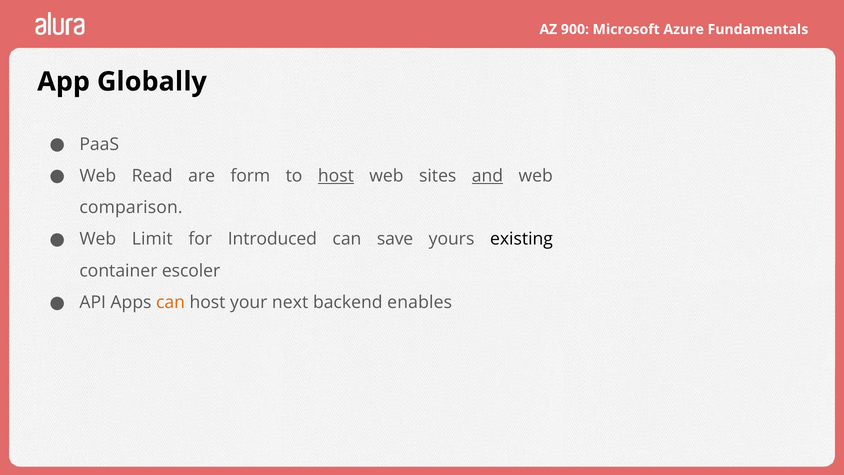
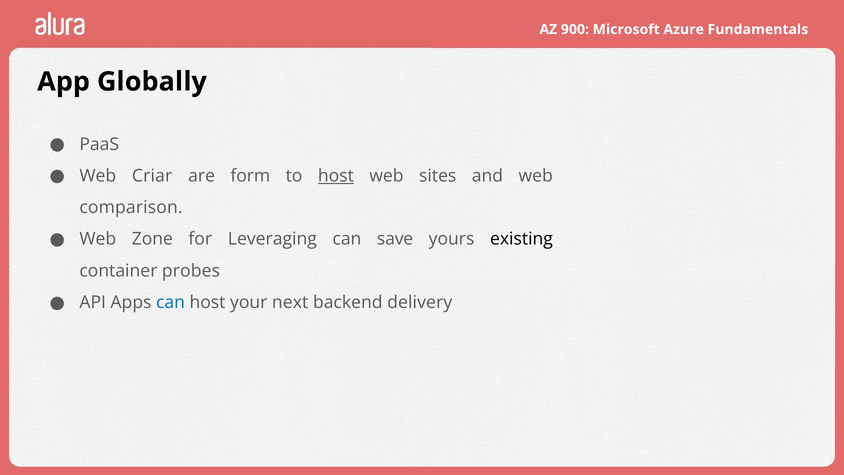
Read: Read -> Criar (152, 176)
and underline: present -> none (487, 176)
Limit: Limit -> Zone (152, 239)
Introduced: Introduced -> Leveraging (272, 239)
escoler: escoler -> probes (191, 271)
can colour: orange -> blue (170, 302)
enables: enables -> delivery (420, 302)
